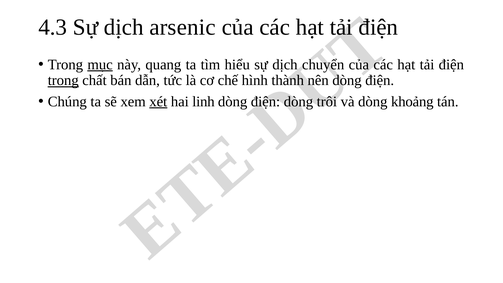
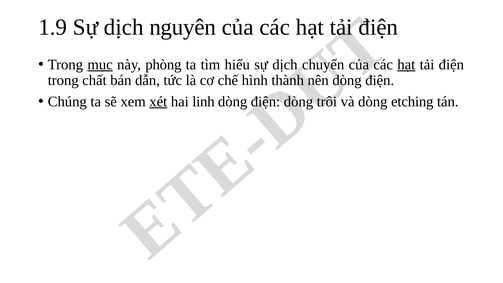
4.3: 4.3 -> 1.9 (53, 27)
arsenic: arsenic -> nguyên (183, 27)
quang: quang -> phòng (163, 65)
hạt underline: none -> present (406, 65)
trong underline: present -> none (63, 80)
khoảng: khoảng -> etching (412, 102)
